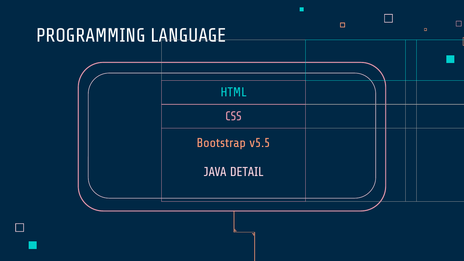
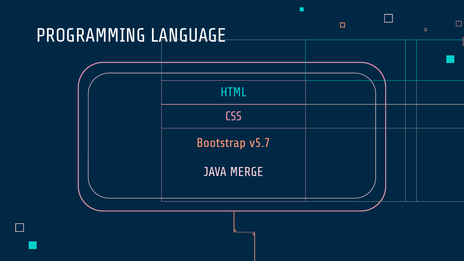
v5.5: v5.5 -> v5.7 (260, 143)
DETAIL: DETAIL -> MERGE (247, 172)
